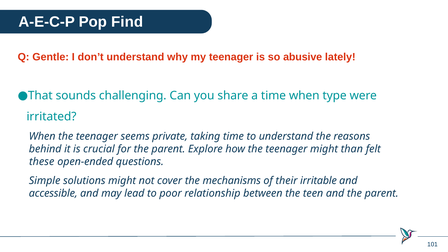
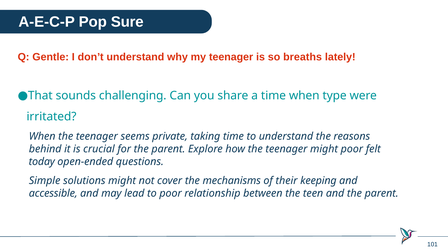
Find: Find -> Sure (127, 22)
abusive: abusive -> breaths (303, 57)
might than: than -> poor (352, 149)
these: these -> today (42, 162)
irritable: irritable -> keeping (318, 181)
